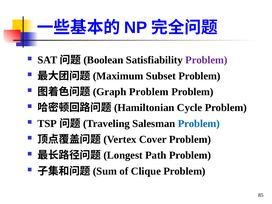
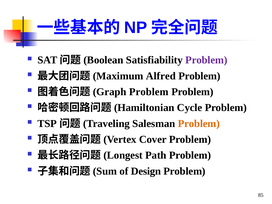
Subset: Subset -> Alfred (161, 76)
Problem colour: blue -> orange (199, 124)
Clique: Clique -> Design (146, 171)
